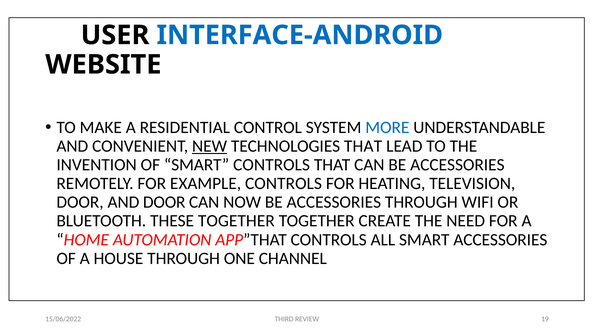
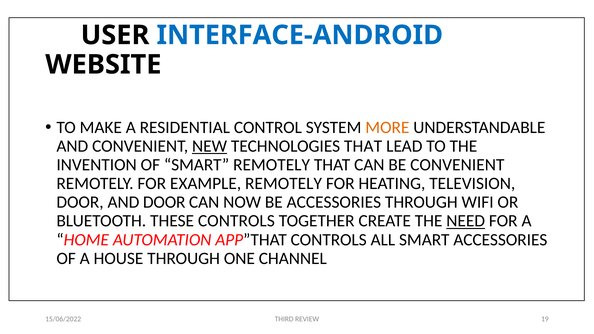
MORE colour: blue -> orange (387, 127)
SMART CONTROLS: CONTROLS -> REMOTELY (272, 165)
CAN BE ACCESSORIES: ACCESSORIES -> CONVENIENT (457, 165)
EXAMPLE CONTROLS: CONTROLS -> REMOTELY (283, 184)
THESE TOGETHER: TOGETHER -> CONTROLS (236, 221)
NEED underline: none -> present (466, 221)
